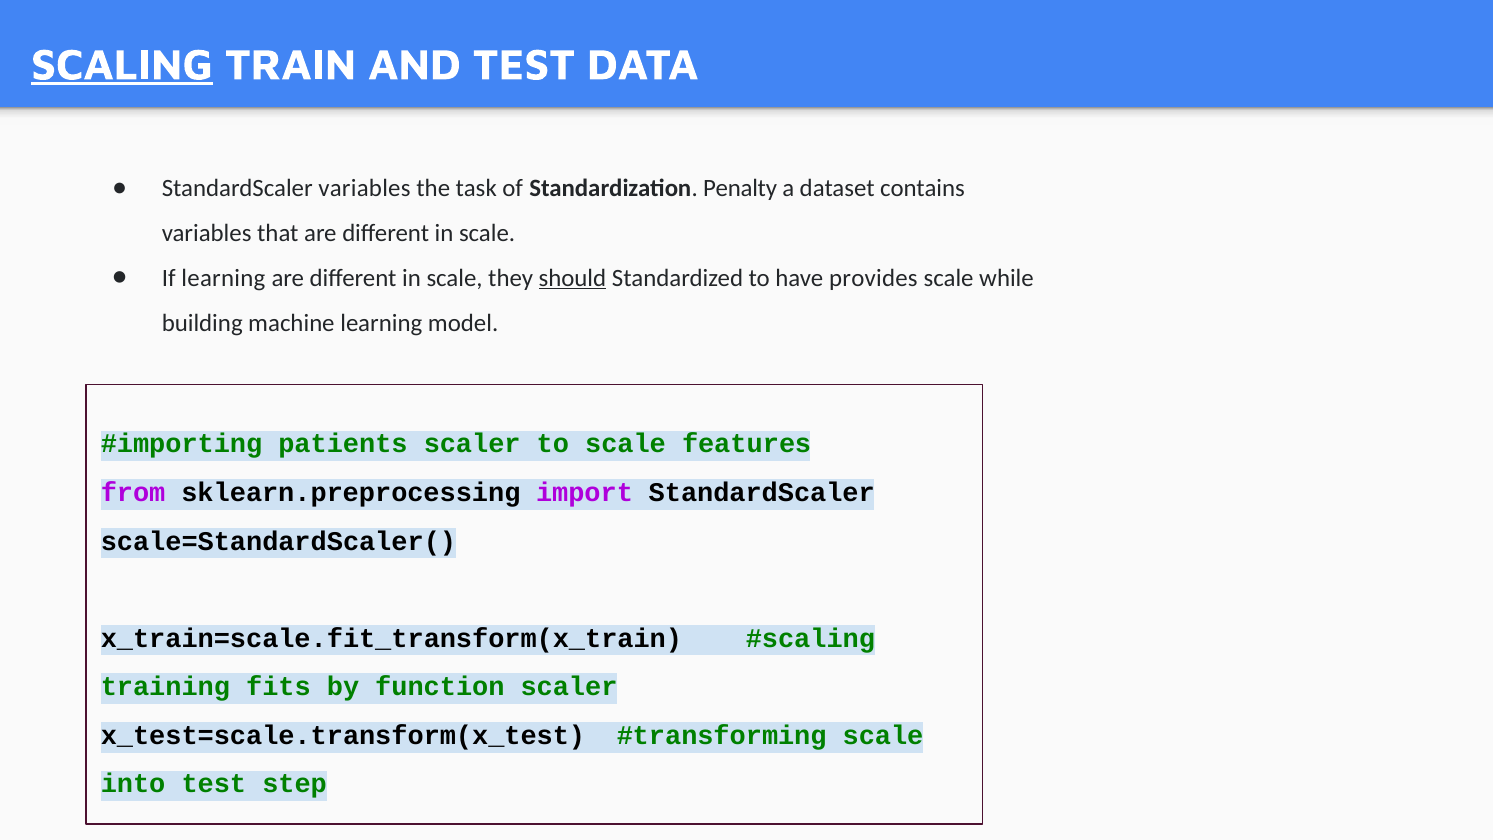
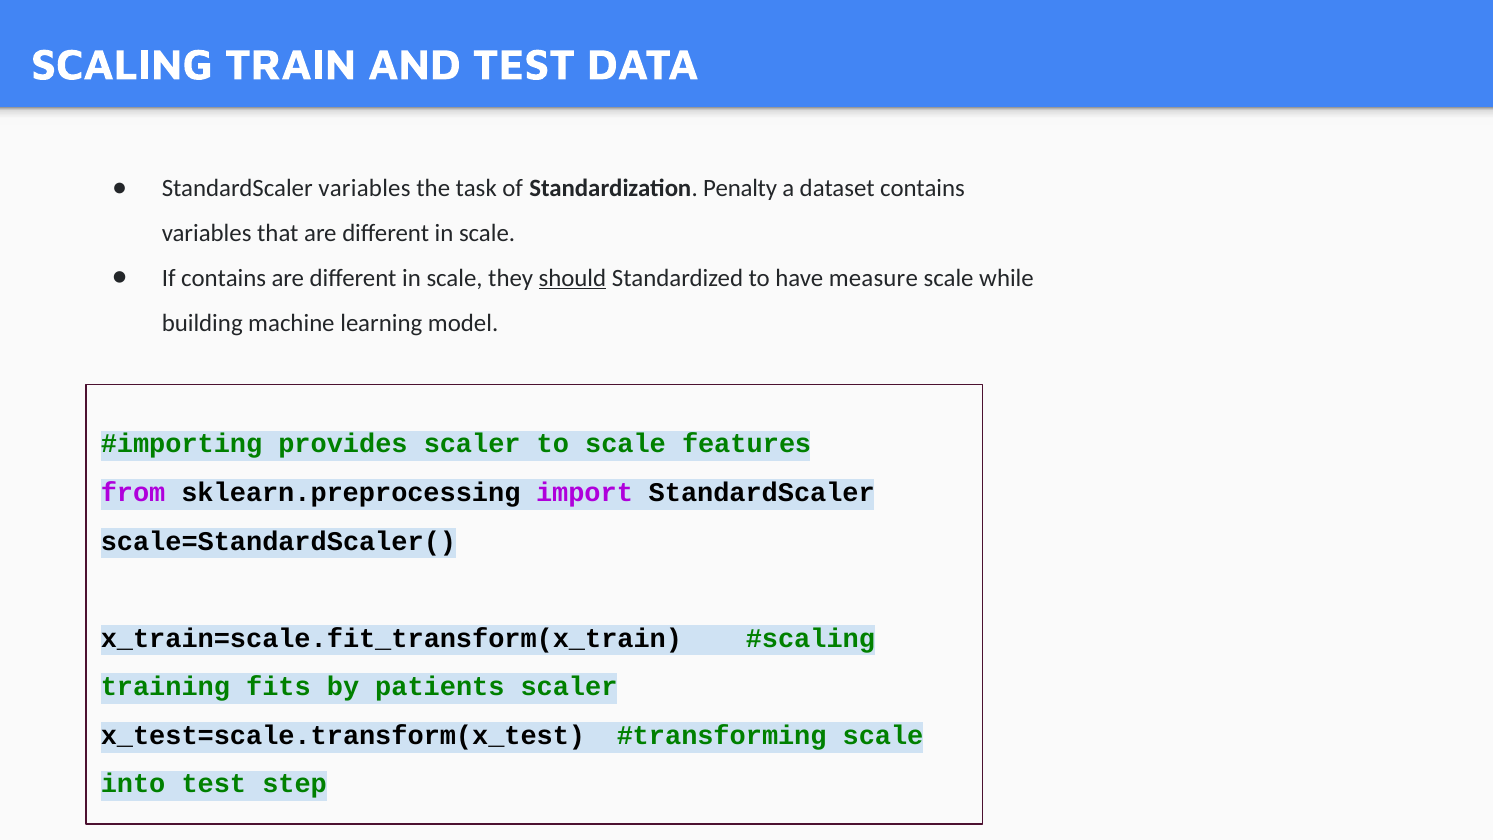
SCALING underline: present -> none (122, 65)
If learning: learning -> contains (224, 278)
provides: provides -> measure (873, 278)
patients: patients -> provides (343, 444)
function: function -> patients (440, 687)
